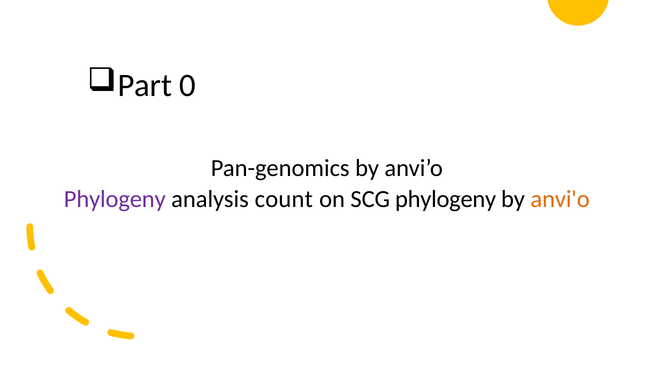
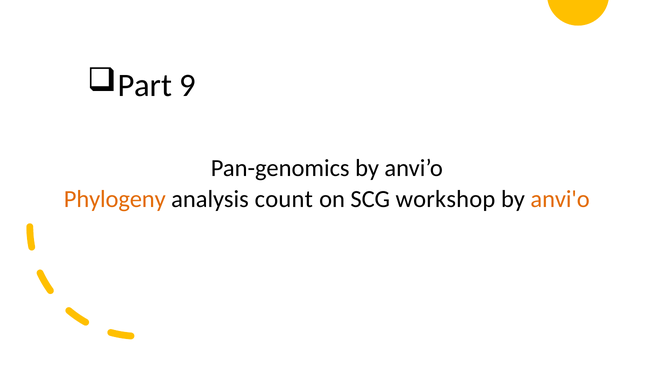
0: 0 -> 9 (188, 85)
Phylogeny colour: purple -> orange (115, 199)
SCG phylogeny: phylogeny -> workshop (445, 199)
